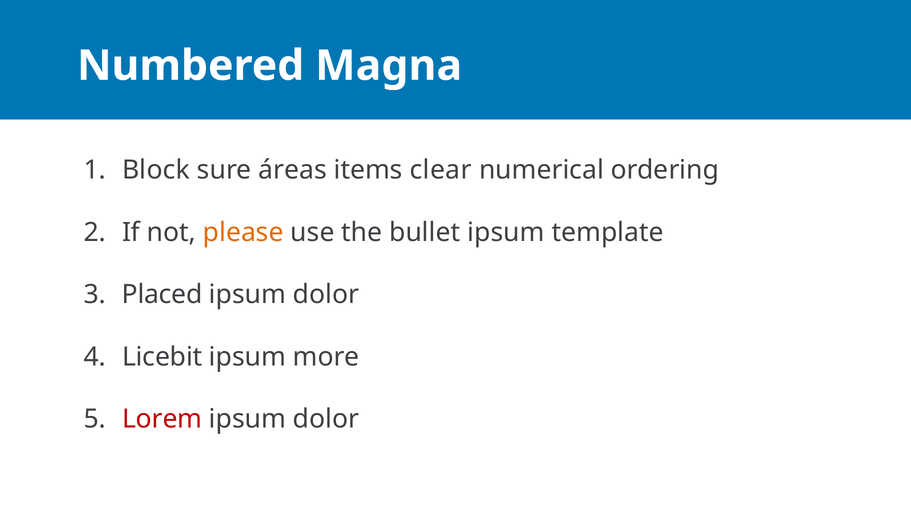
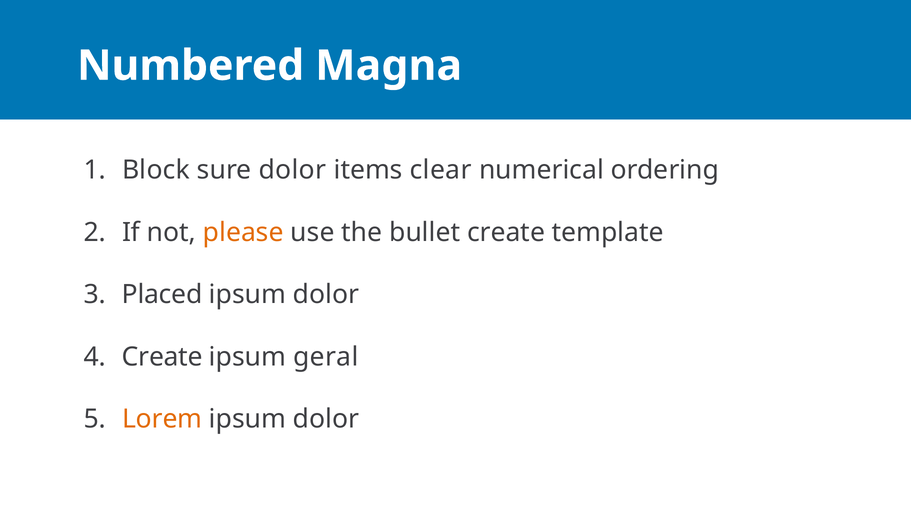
sure áreas: áreas -> dolor (292, 170)
bullet ipsum: ipsum -> create (506, 232)
Licebit: Licebit -> Create (162, 357)
more: more -> geral (326, 357)
Lorem colour: red -> orange (162, 419)
